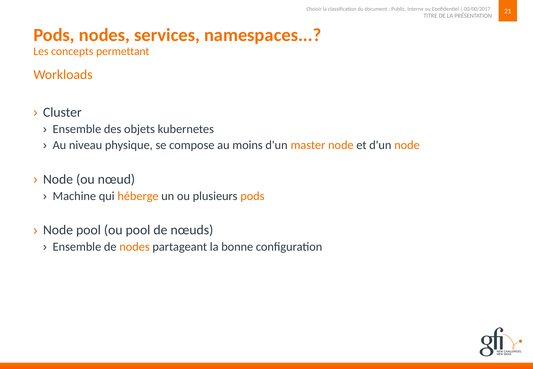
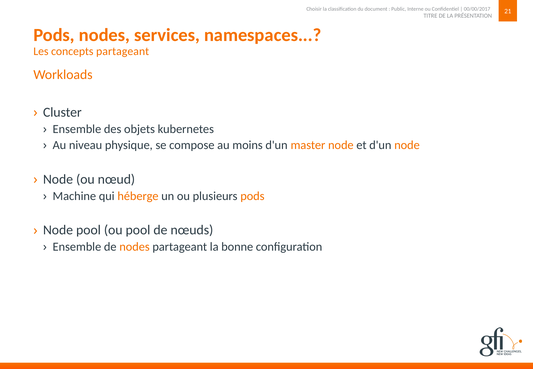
concepts permettant: permettant -> partageant (123, 51)
